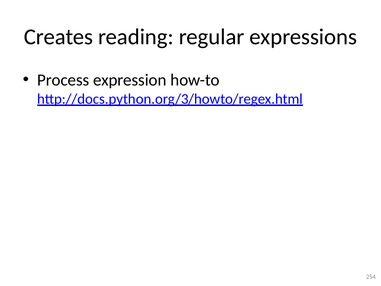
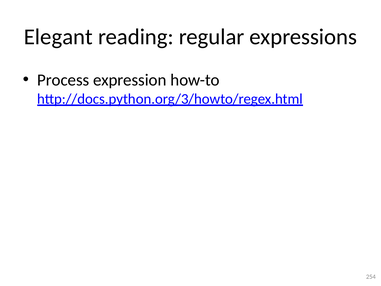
Creates: Creates -> Elegant (58, 37)
